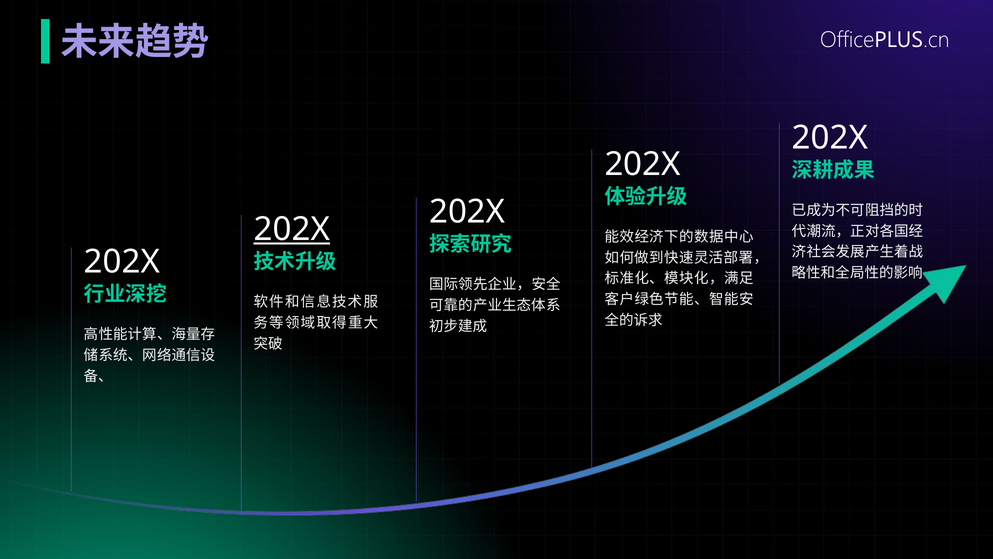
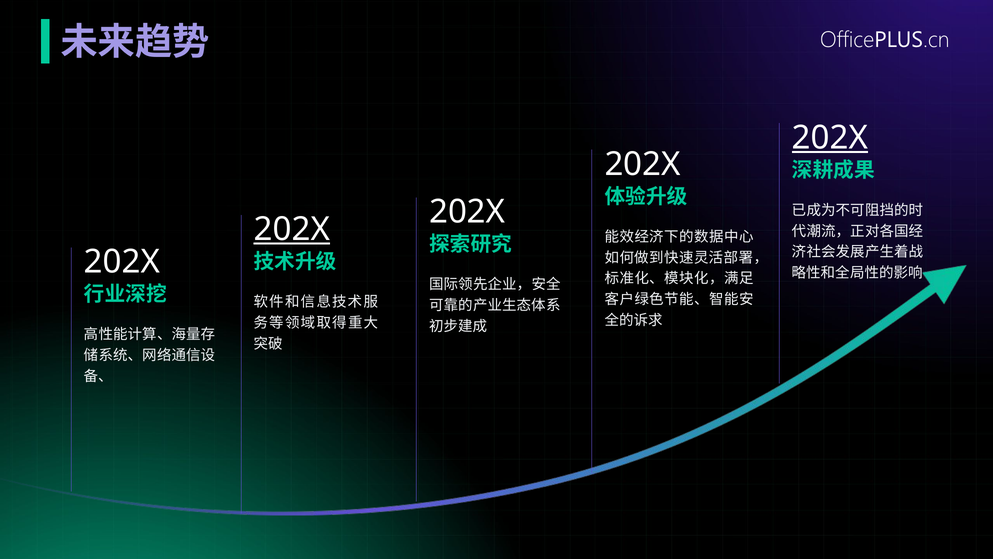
202X underline: none -> present (830, 138)
